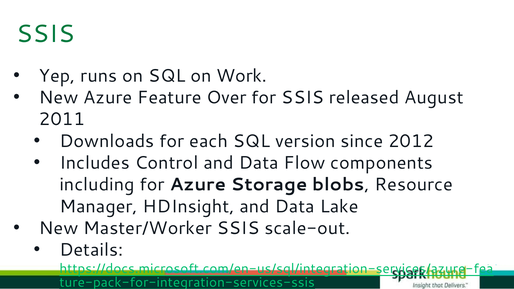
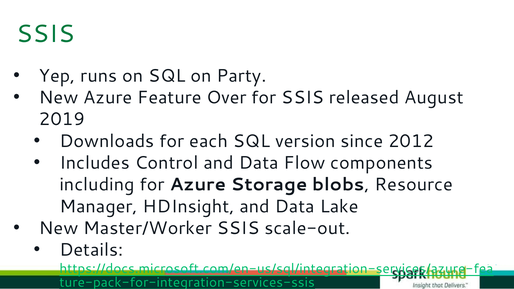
Work: Work -> Party (241, 76)
2011: 2011 -> 2019 (62, 119)
